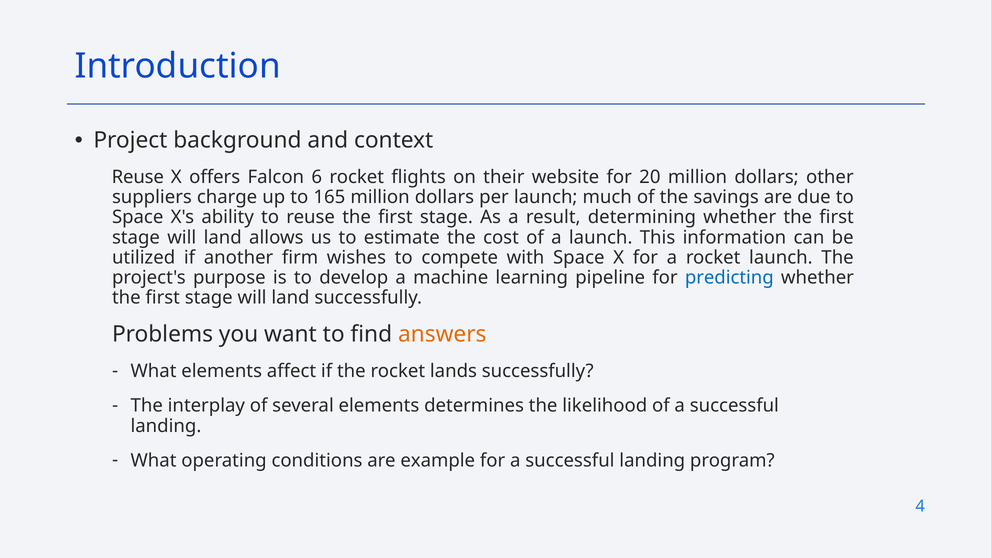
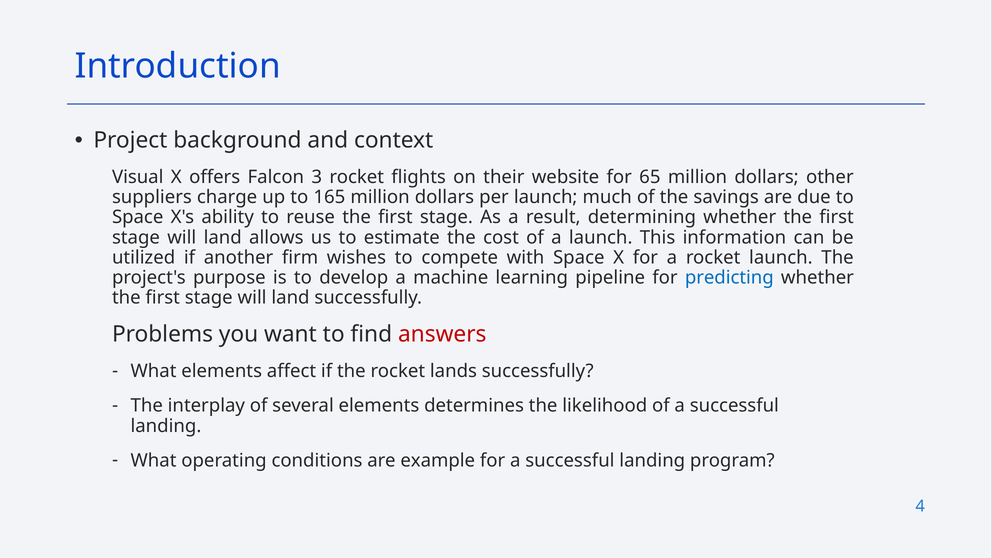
Reuse: Reuse -> Visual (138, 177)
6: 6 -> 3 (317, 177)
20: 20 -> 65 (650, 177)
answers colour: orange -> red (442, 334)
